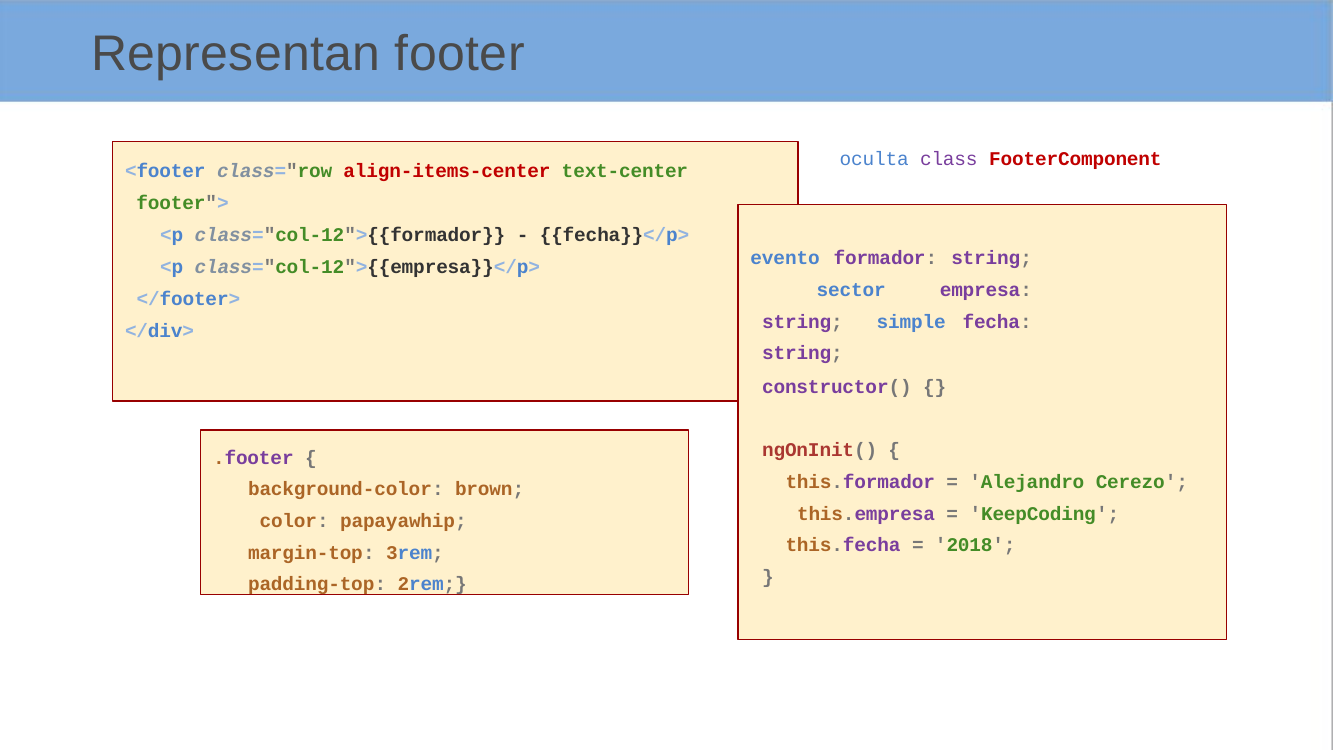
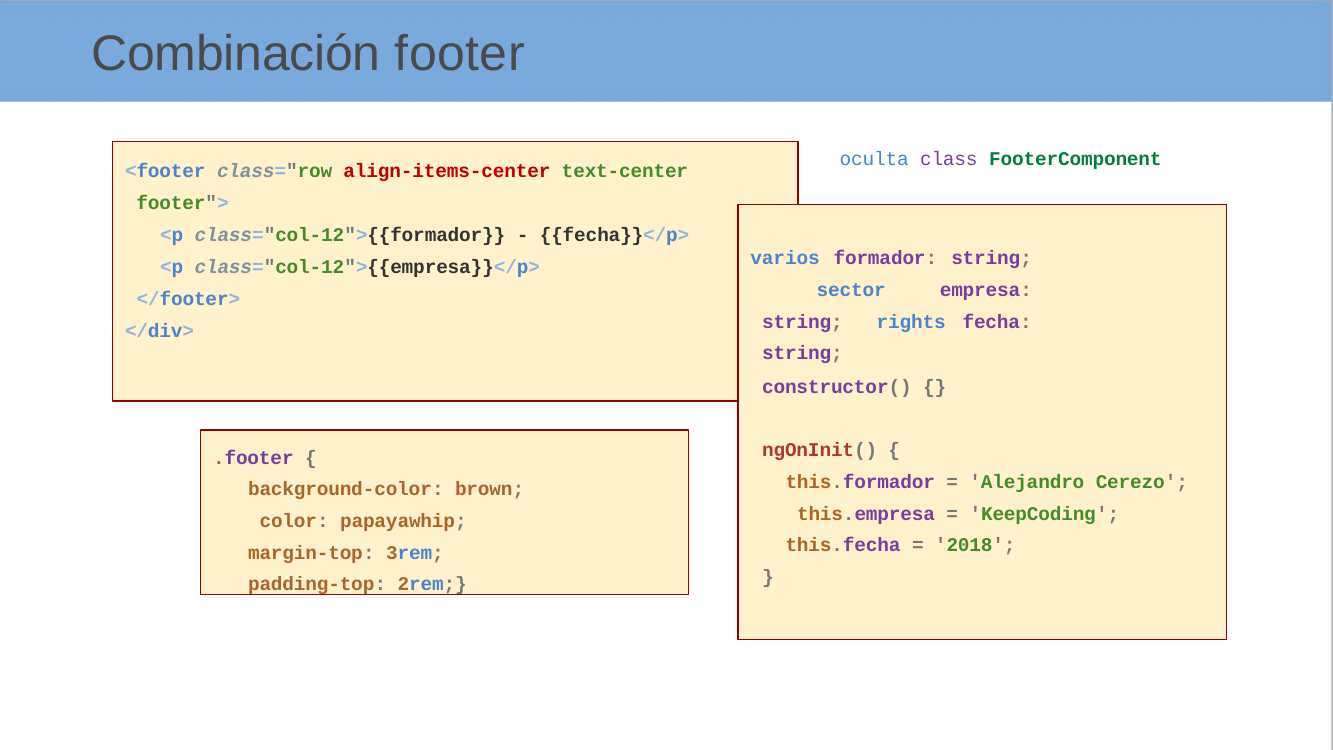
Representan: Representan -> Combinación (236, 54)
FooterComponent colour: red -> green (1075, 159)
evento: evento -> varios (785, 259)
simple: simple -> rights (911, 322)
